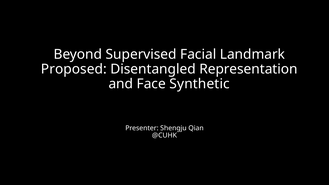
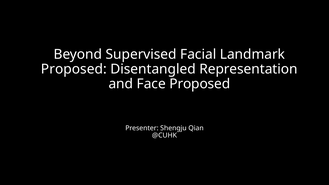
Face Synthetic: Synthetic -> Proposed (200, 84)
